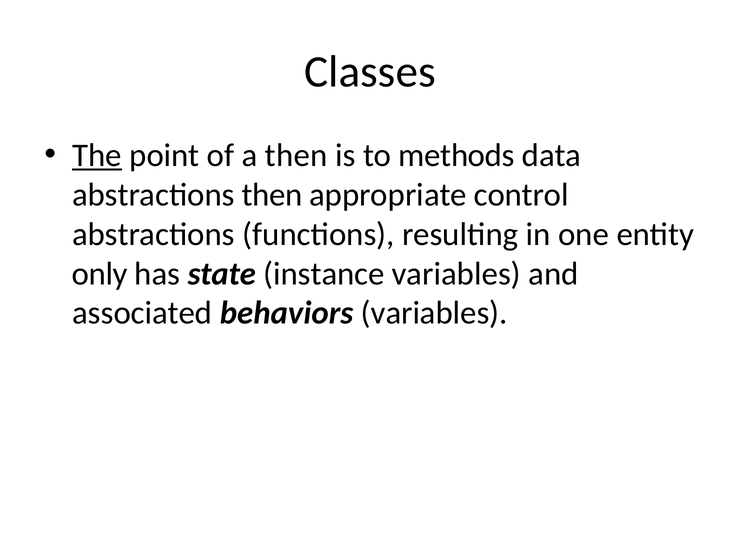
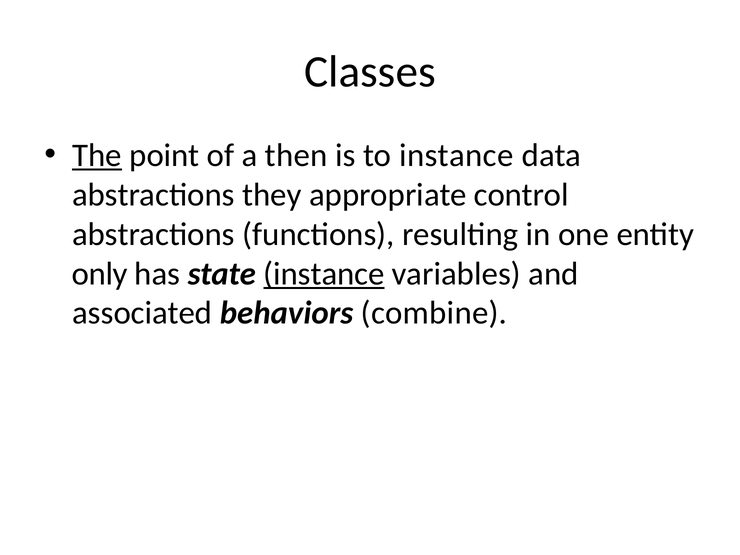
to methods: methods -> instance (456, 155)
abstractions then: then -> they (272, 195)
instance underline: none -> present (324, 274)
behaviors variables: variables -> combine (434, 313)
